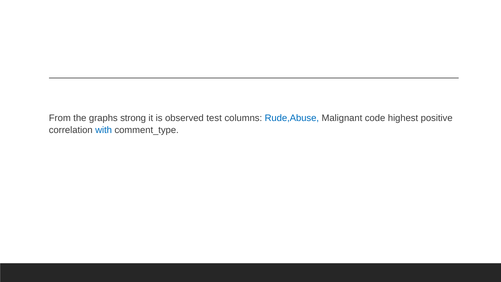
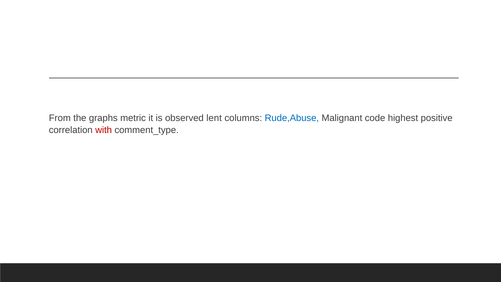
strong: strong -> metric (133, 118)
test: test -> lent (214, 118)
with colour: blue -> red (104, 130)
